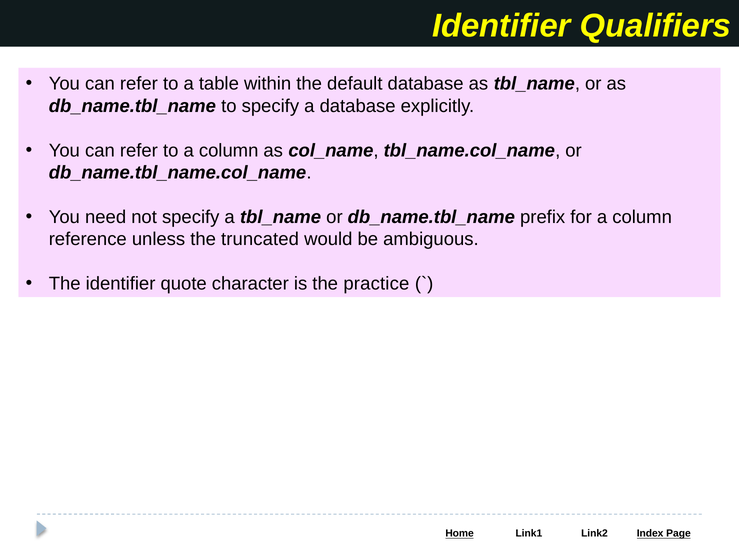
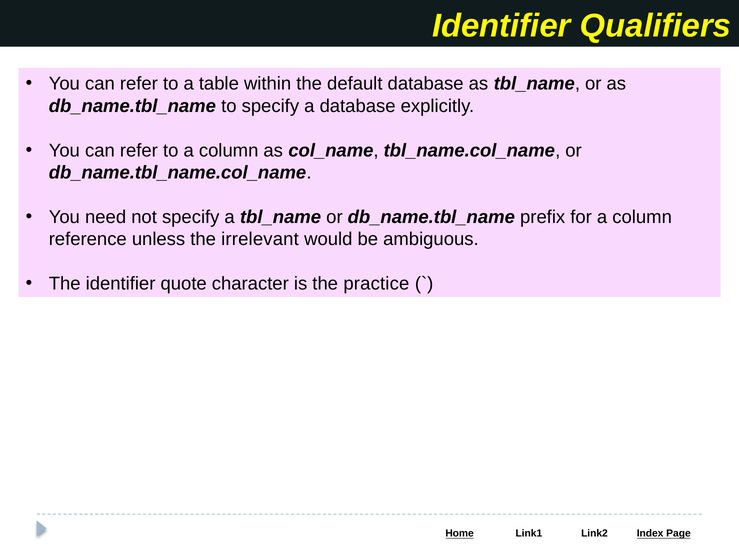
truncated: truncated -> irrelevant (260, 239)
